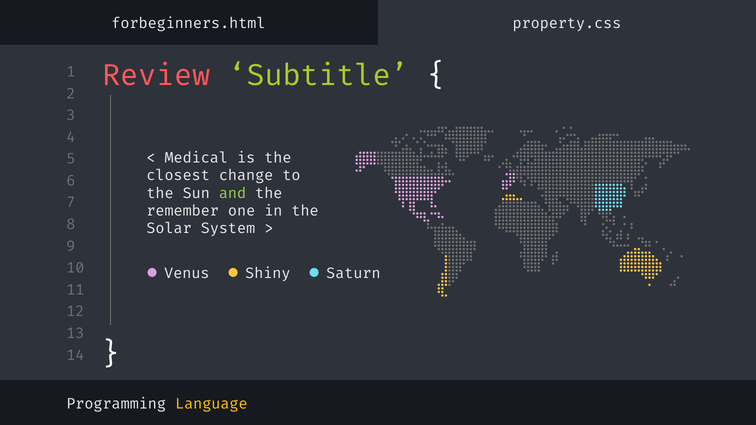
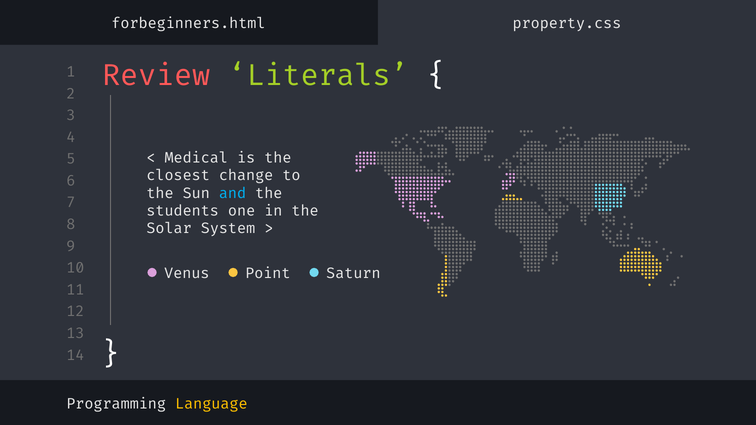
Subtitle: Subtitle -> Literals (319, 75)
and colour: light green -> light blue (233, 193)
remember: remember -> students (183, 211)
Shiny: Shiny -> Point (268, 274)
